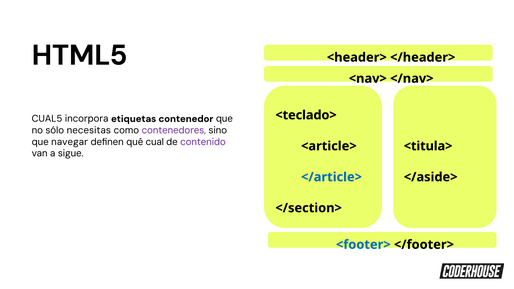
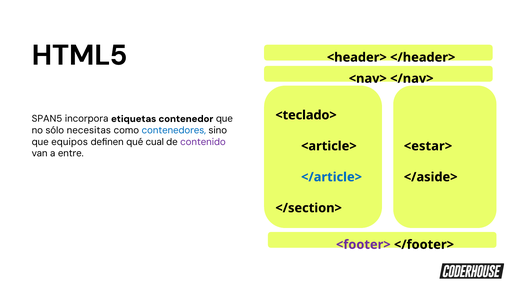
CUAL5: CUAL5 -> SPAN5 (47, 119)
contenedores colour: purple -> blue (174, 130)
navegar: navegar -> equipos (70, 142)
<titula>: <titula> -> <estar> (428, 146)
sigue: sigue -> entre (71, 153)
<footer> colour: blue -> purple (363, 245)
